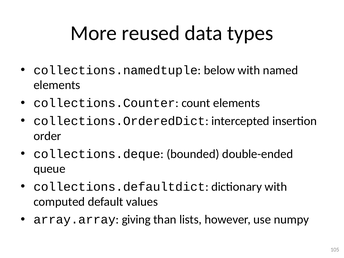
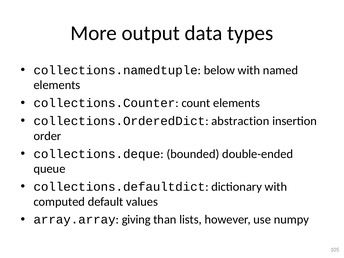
reused: reused -> output (151, 33)
intercepted: intercepted -> abstraction (240, 121)
